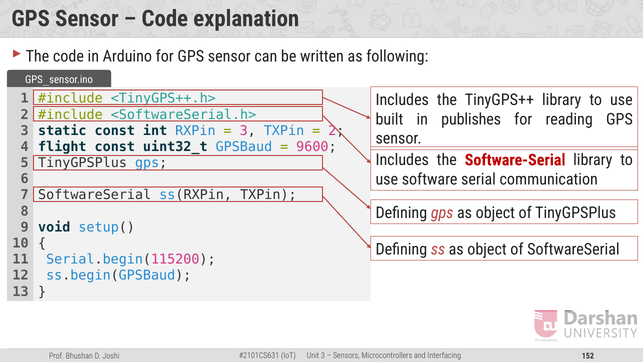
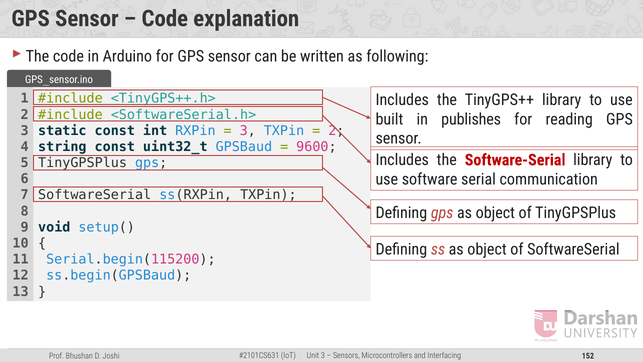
flight: flight -> string (62, 147)
